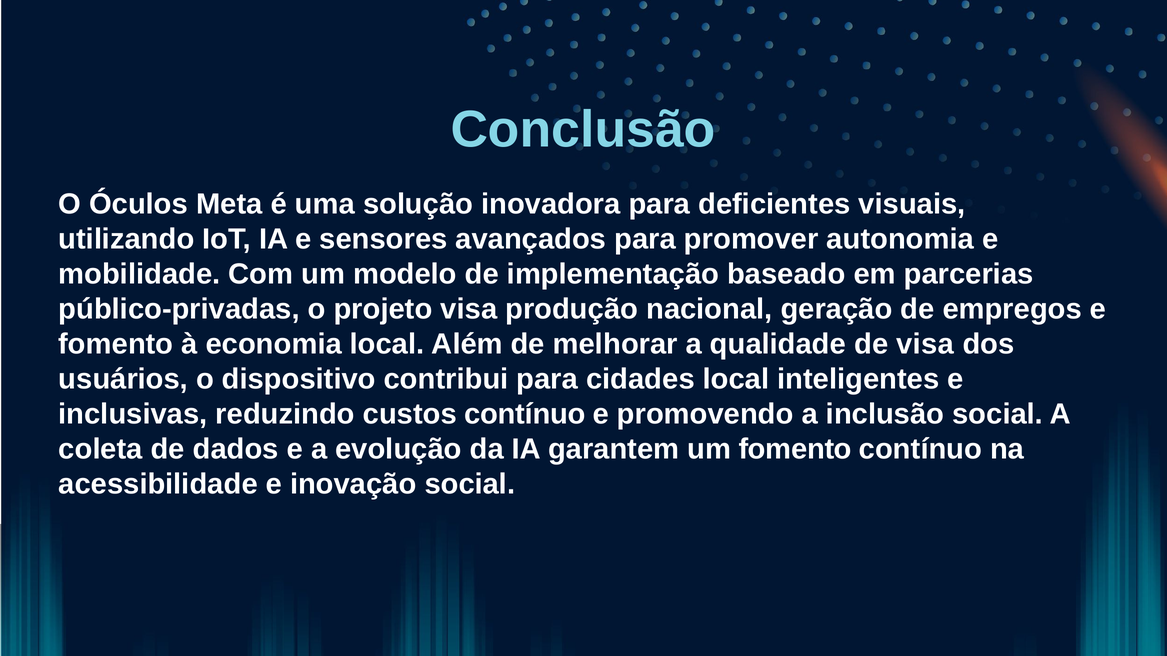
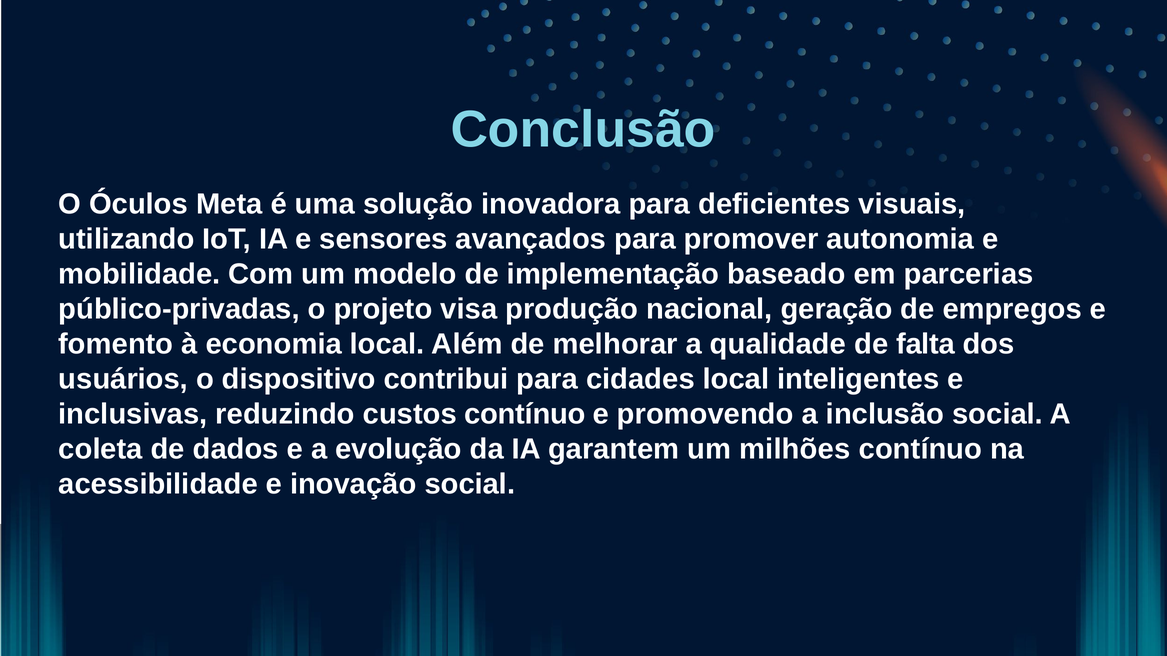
de visa: visa -> falta (926, 344)
um fomento: fomento -> milhões (795, 449)
